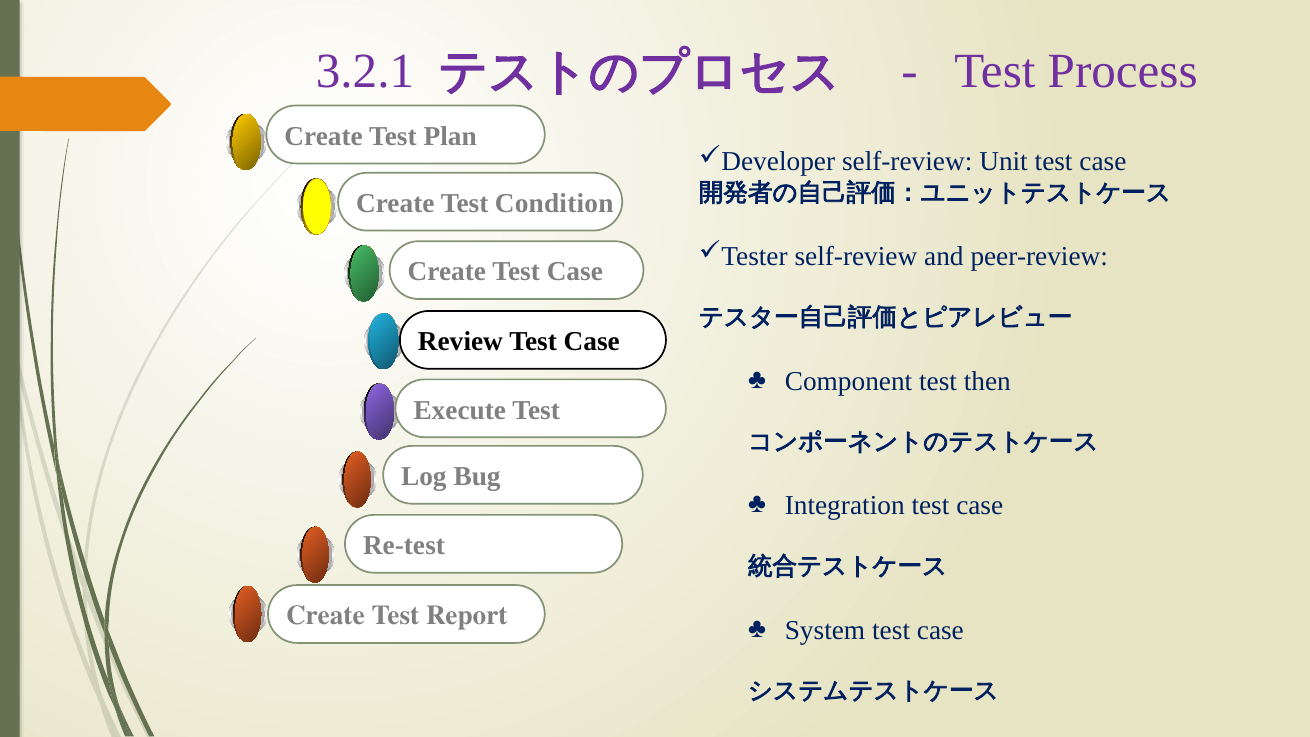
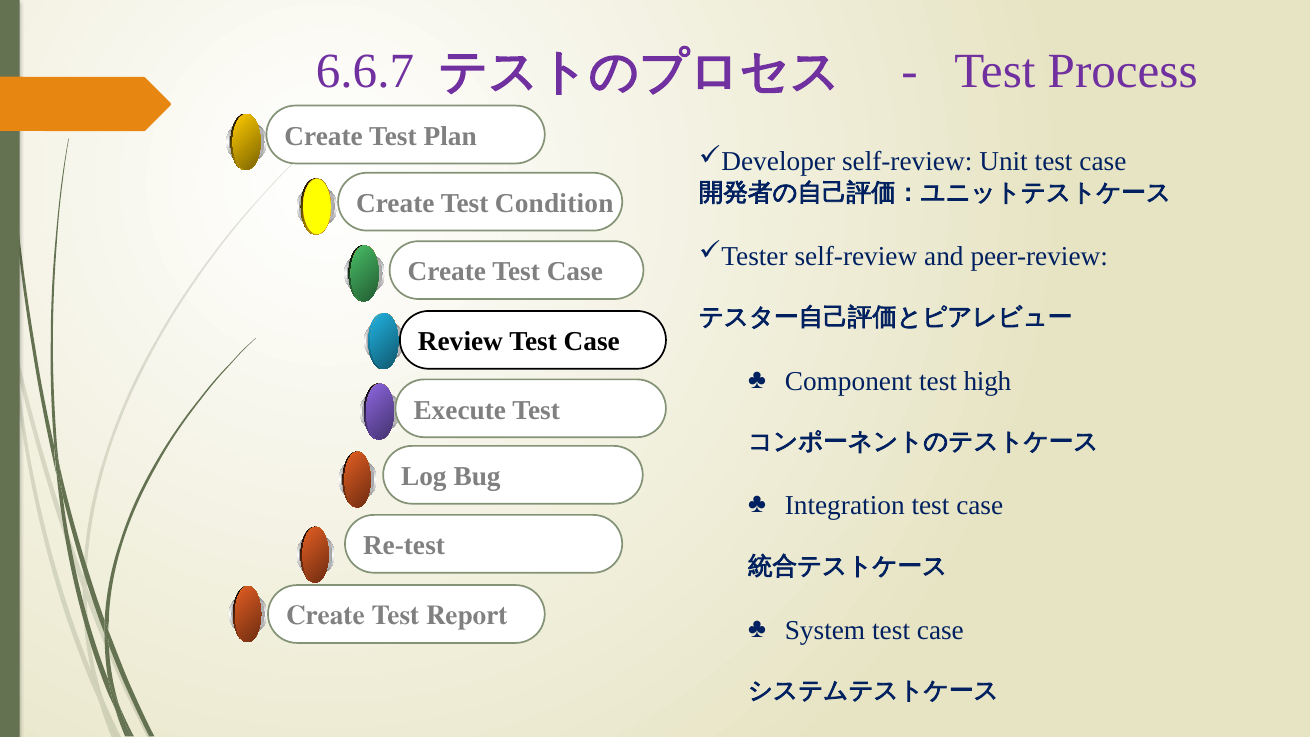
3.2.1: 3.2.1 -> 6.6.7 (365, 72)
then: then -> high (987, 381)
